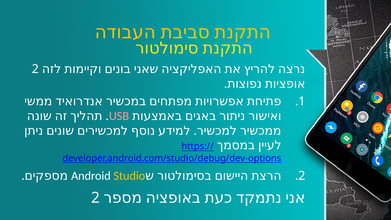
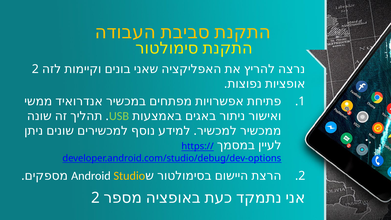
USB colour: pink -> light green (119, 116)
